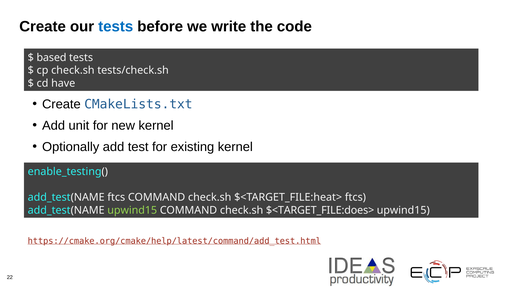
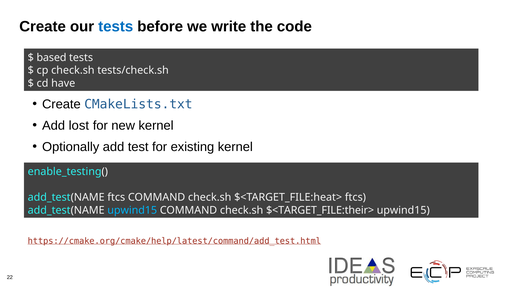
unit: unit -> lost (79, 126)
upwind15 colour: light green -> light blue (132, 210)
$<TARGET_FILE:does>: $<TARGET_FILE:does> -> $<TARGET_FILE:their> (320, 210)
